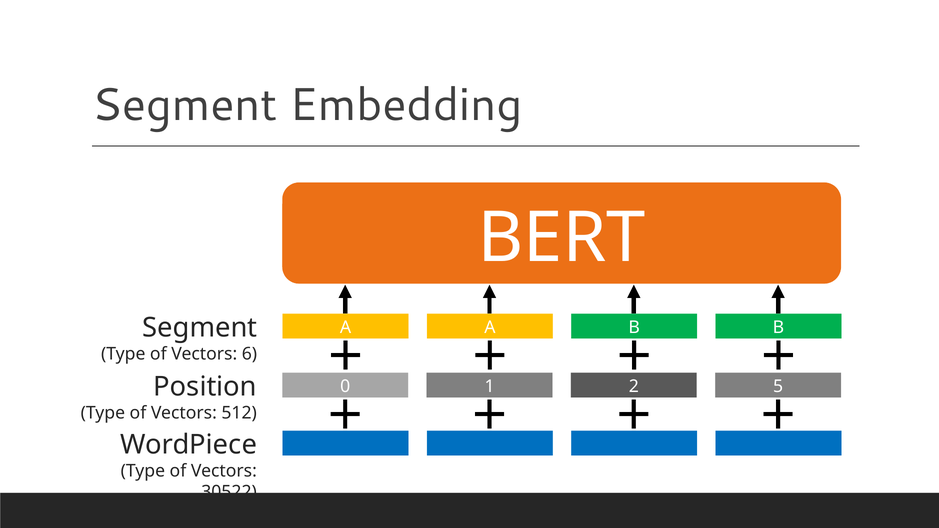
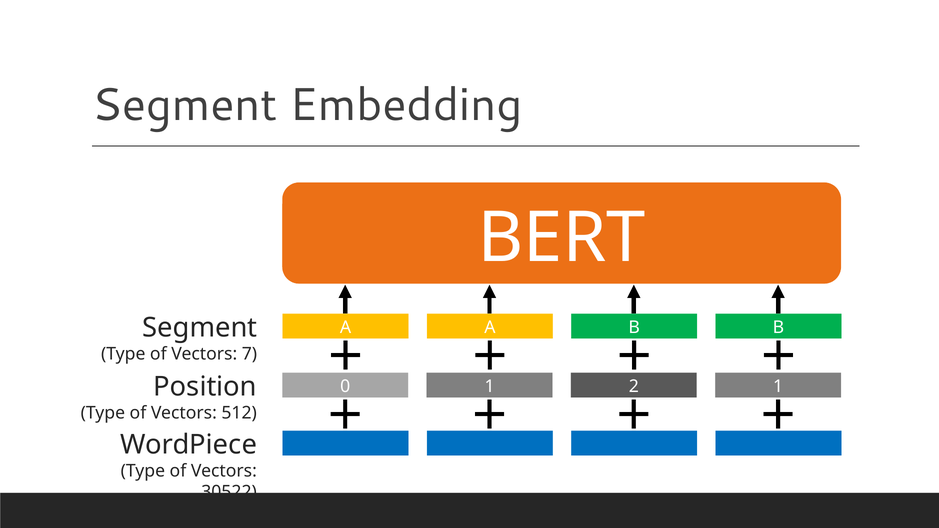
6: 6 -> 7 (249, 354)
2 5: 5 -> 1 (778, 386)
